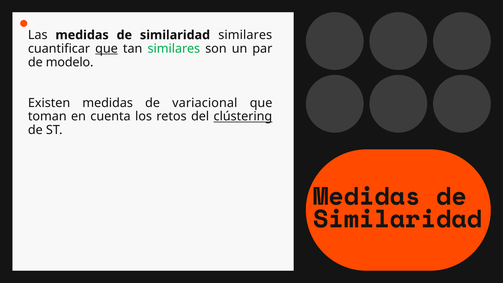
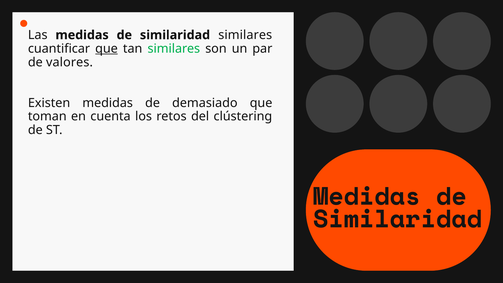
modelo: modelo -> valores (69, 62)
variacional: variacional -> demasiado (205, 103)
clústering underline: present -> none (243, 116)
